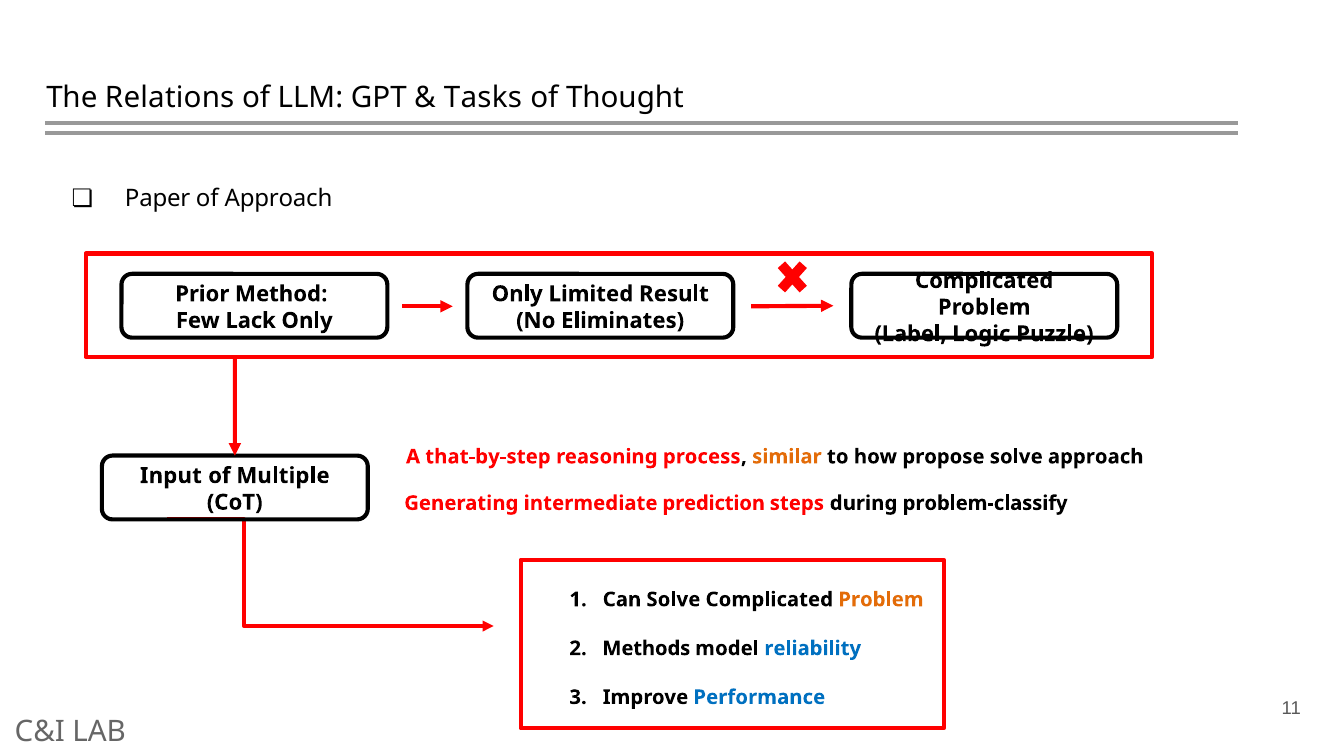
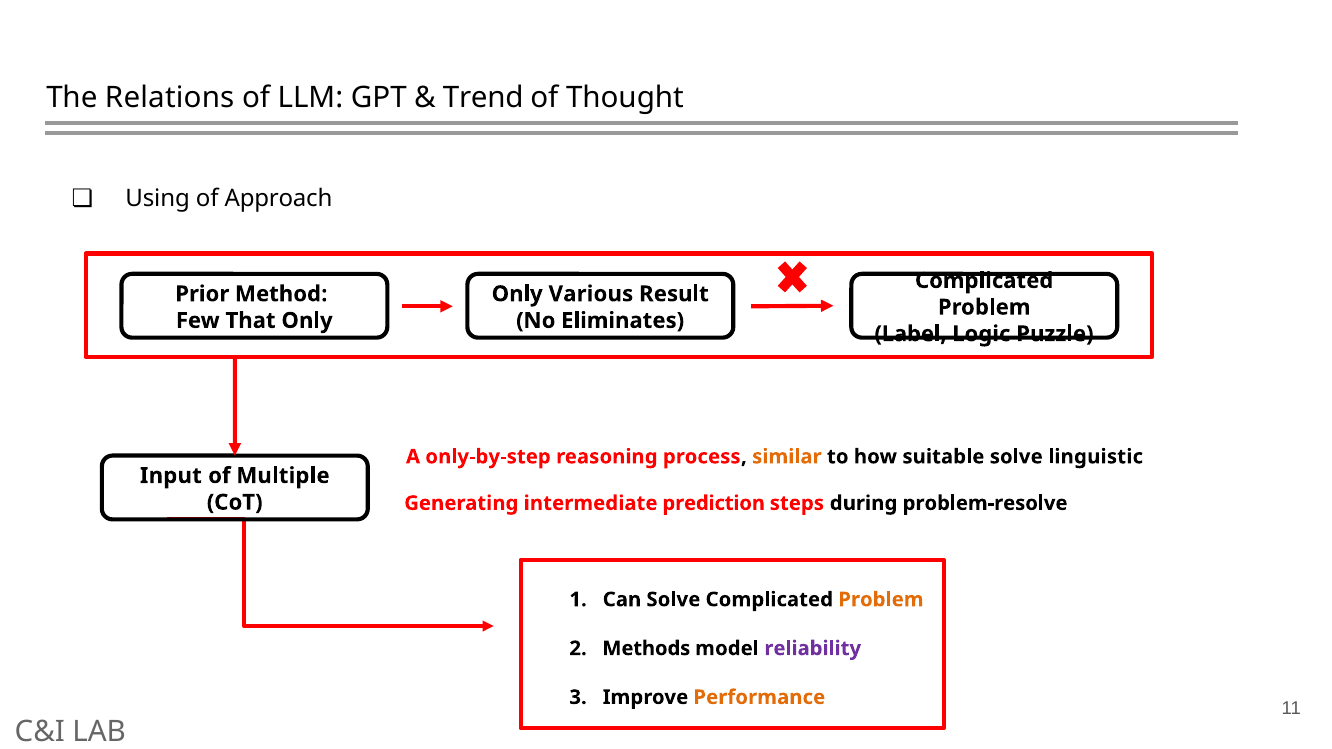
Tasks: Tasks -> Trend (483, 98)
Paper: Paper -> Using (158, 199)
Limited: Limited -> Various (591, 294)
Lack: Lack -> That (251, 321)
that-by-step: that-by-step -> only-by-step (488, 457)
propose: propose -> suitable (943, 457)
solve approach: approach -> linguistic (1096, 457)
problem-classify: problem-classify -> problem-resolve (985, 503)
reliability colour: blue -> purple (813, 649)
Performance colour: blue -> orange (759, 698)
